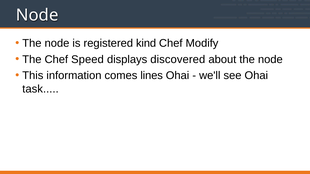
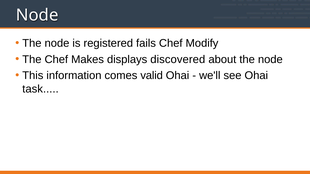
kind: kind -> fails (146, 43)
Speed: Speed -> Makes (88, 59)
lines: lines -> valid (152, 76)
